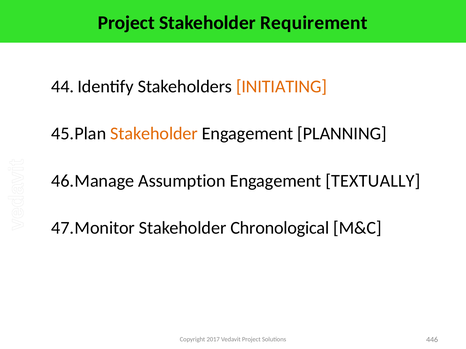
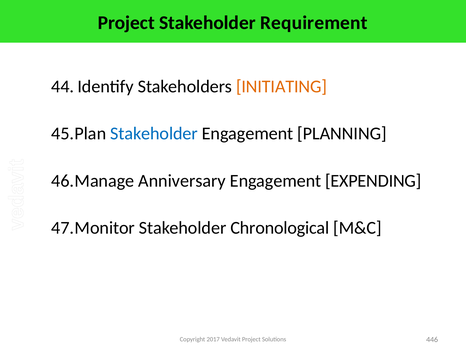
Stakeholder colour: orange -> blue (154, 134)
Assumption: Assumption -> Anniversary (182, 181)
TEXTUALLY: TEXTUALLY -> EXPENDING (373, 181)
